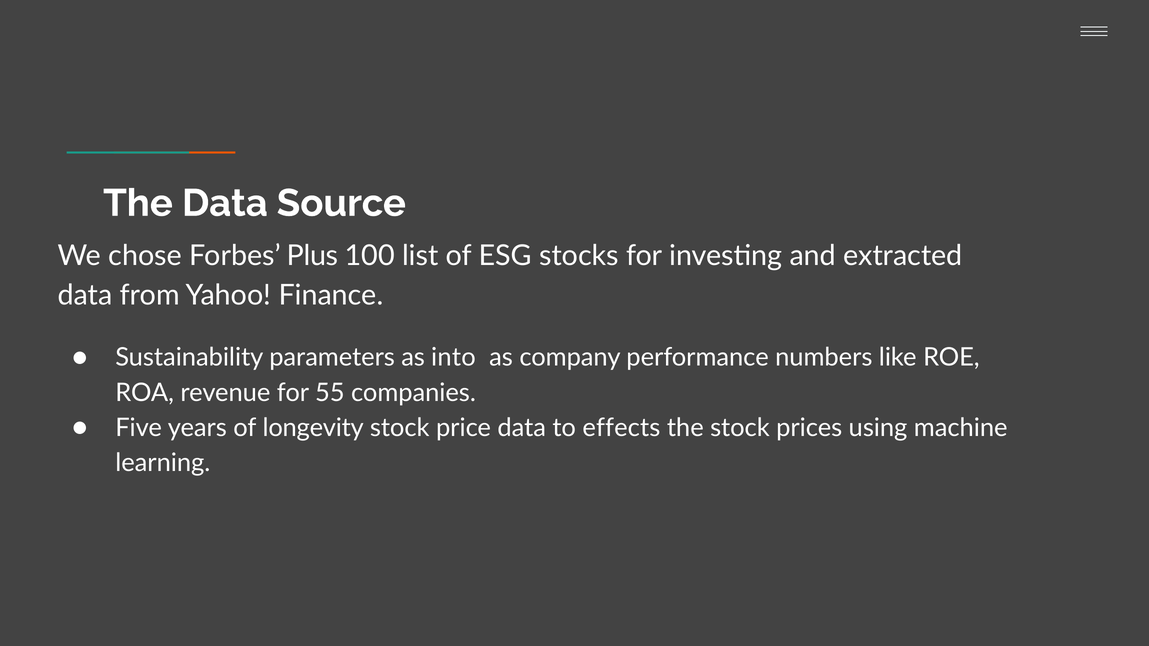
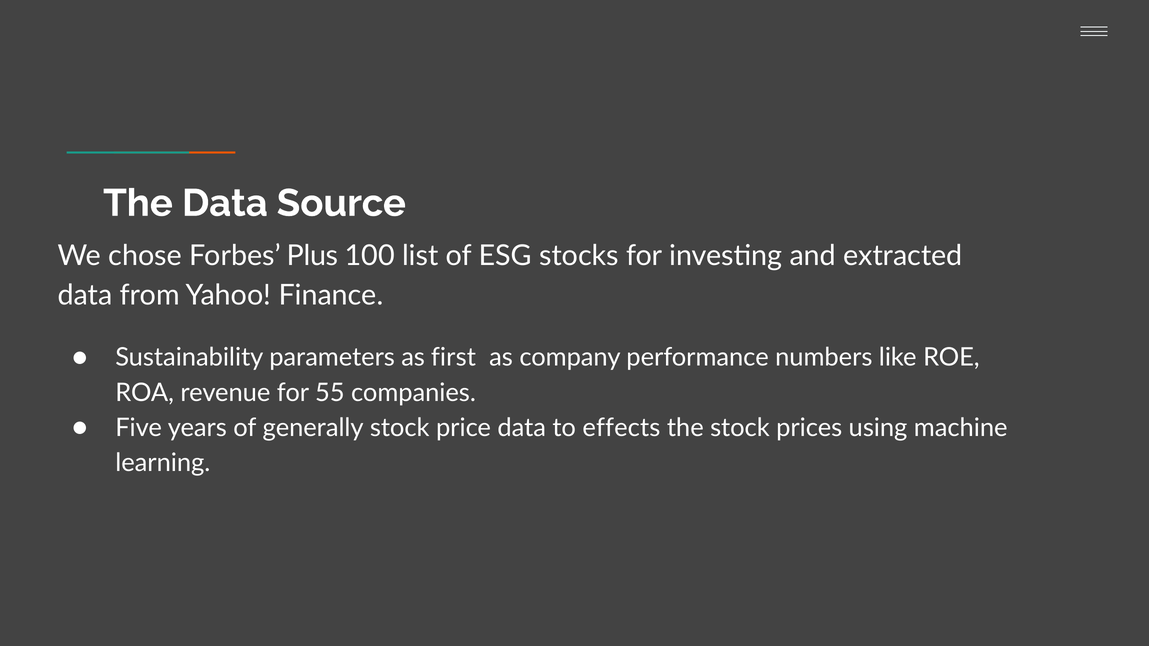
into: into -> first (453, 358)
longevity: longevity -> generally (313, 428)
